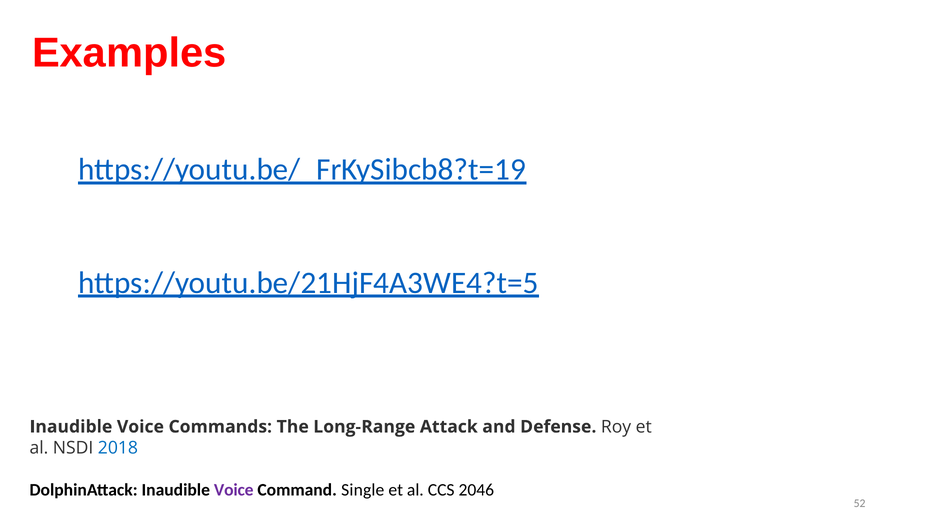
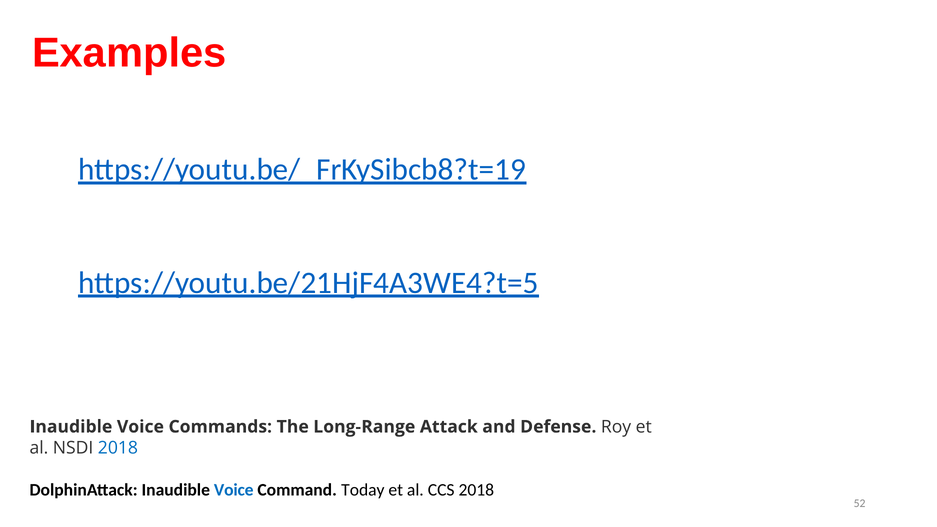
Voice colour: purple -> blue (234, 490)
Single: Single -> Today (363, 490)
CCS 2046: 2046 -> 2018 (476, 490)
